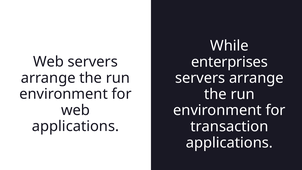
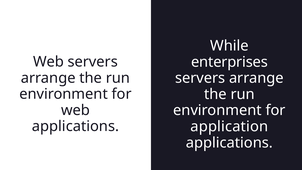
transaction: transaction -> application (229, 126)
